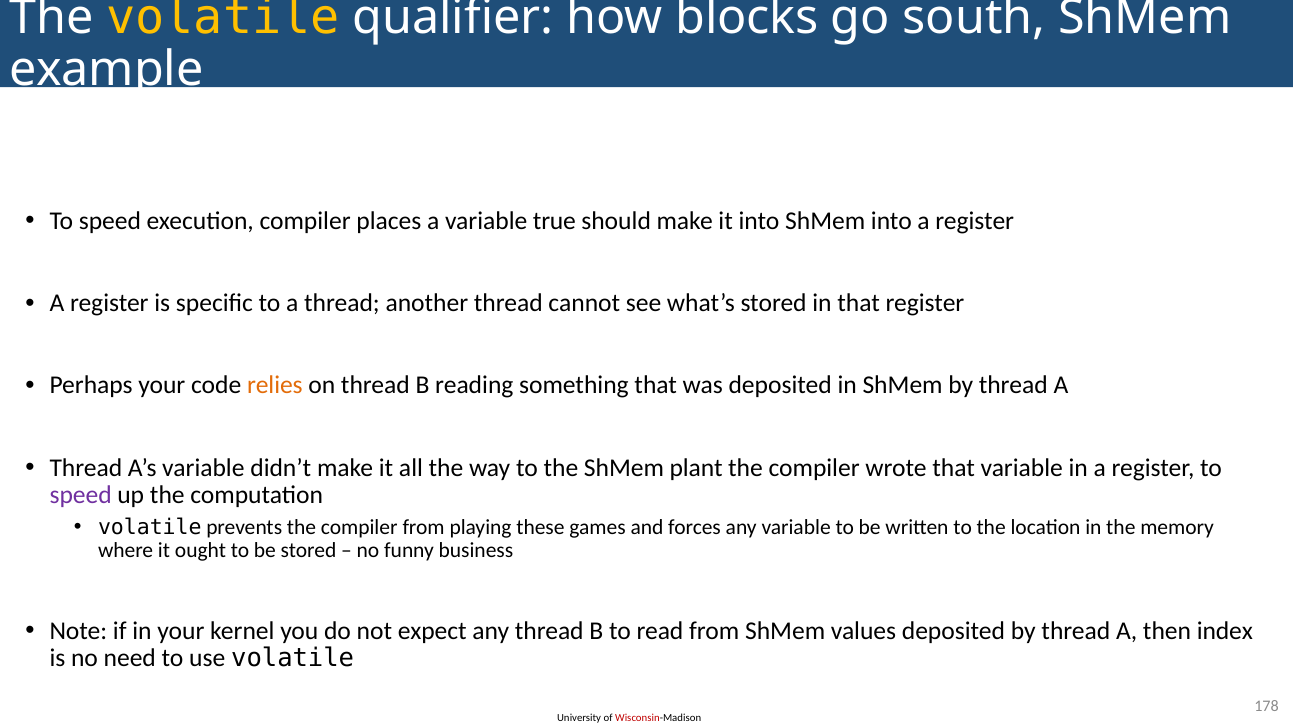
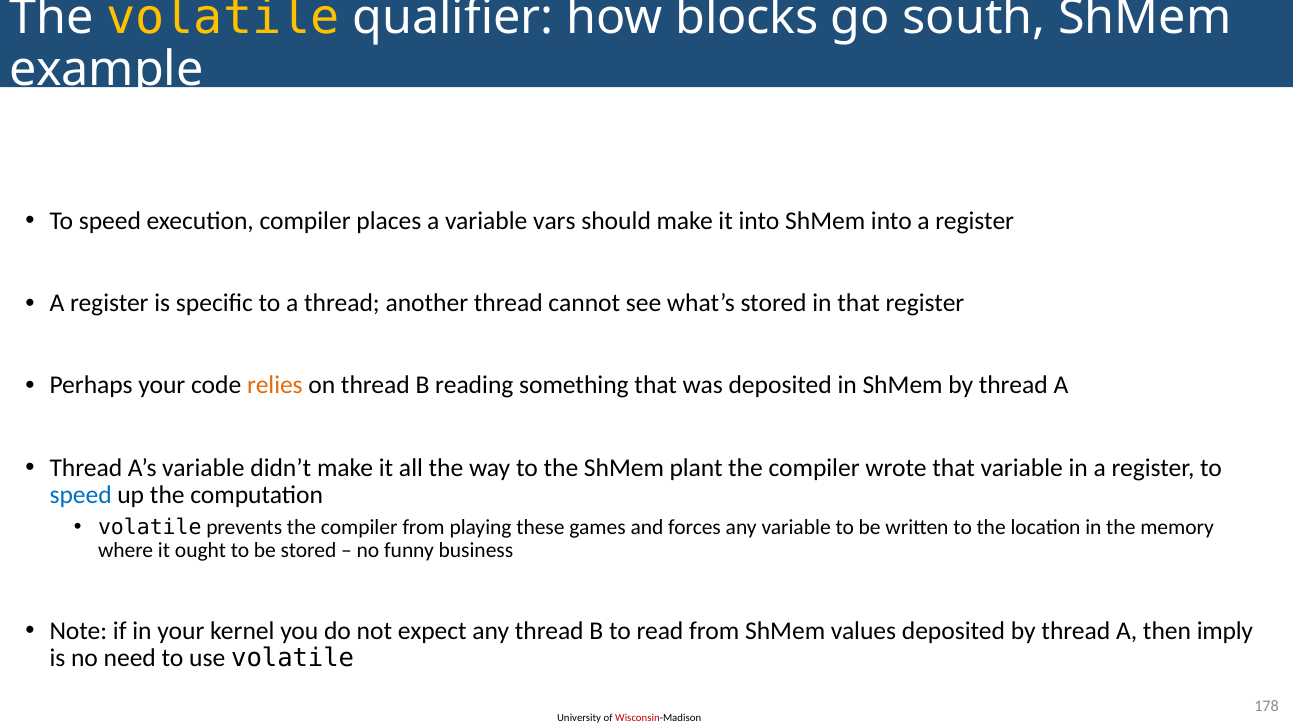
true: true -> vars (554, 221)
speed colour: purple -> blue (81, 495)
index: index -> imply (1225, 631)
